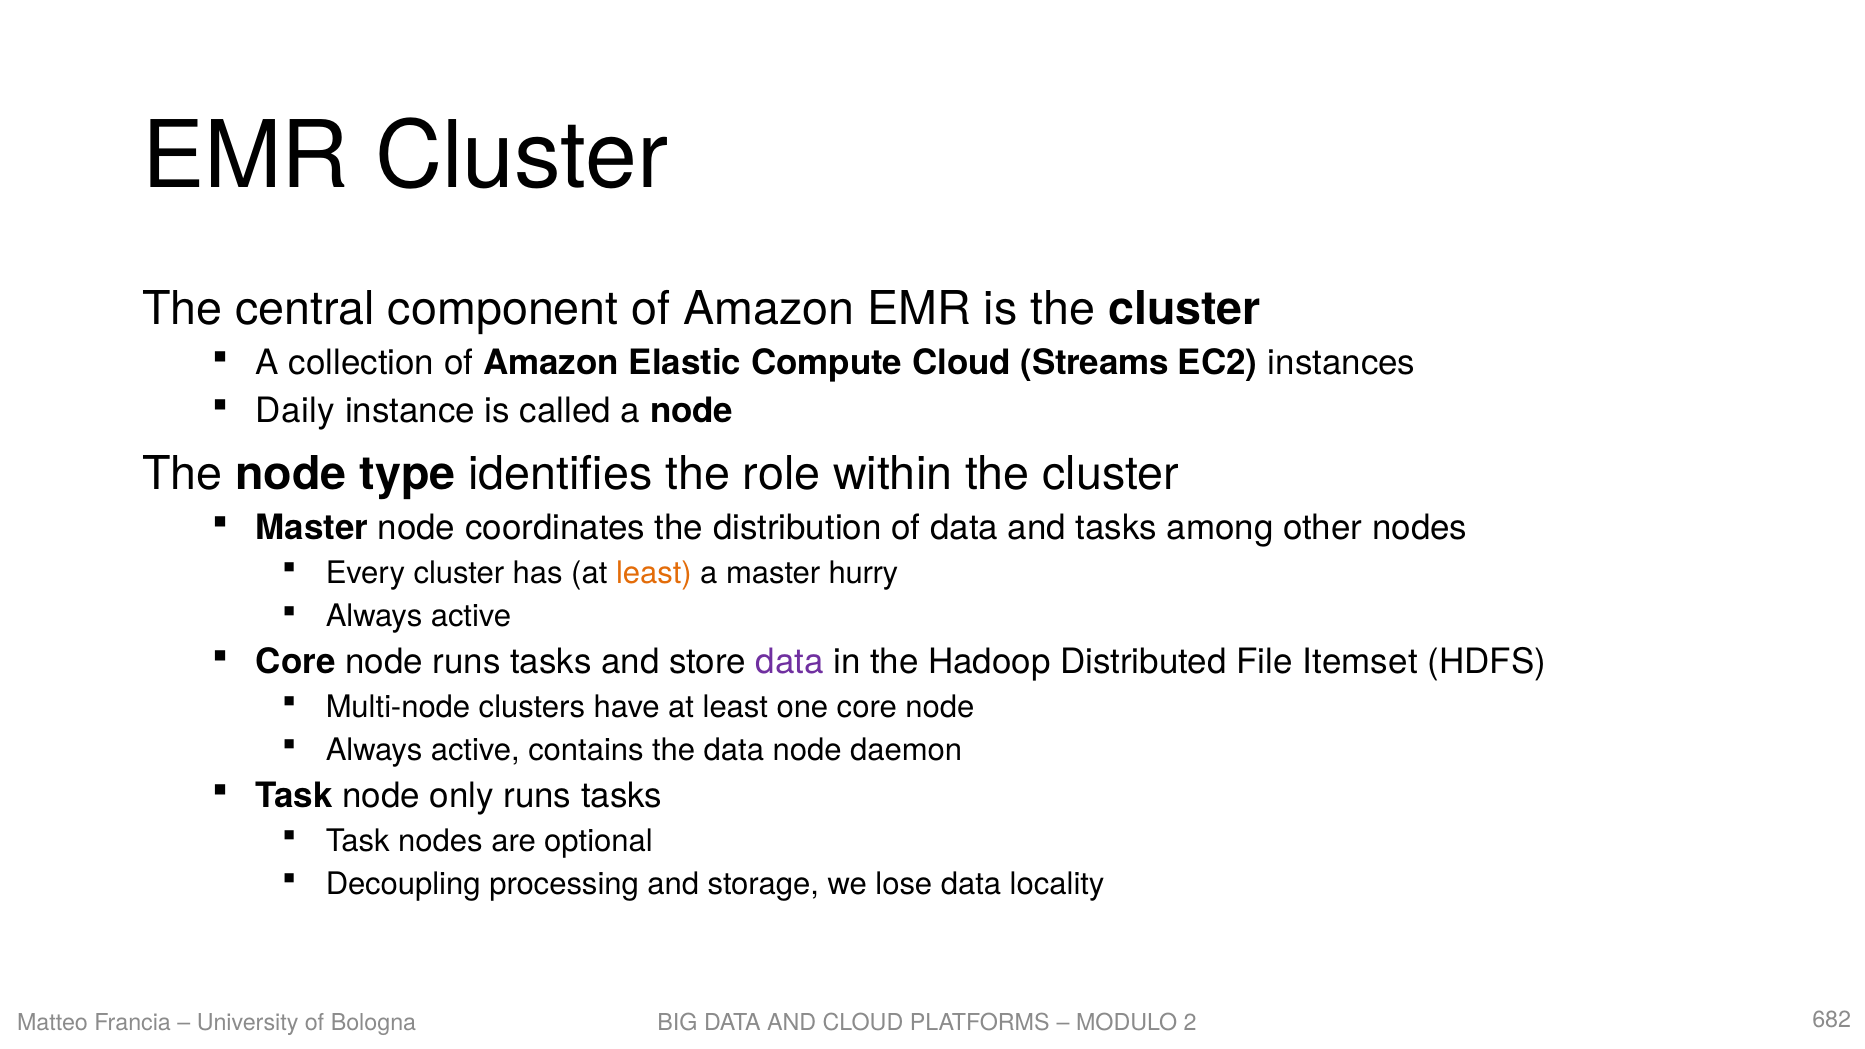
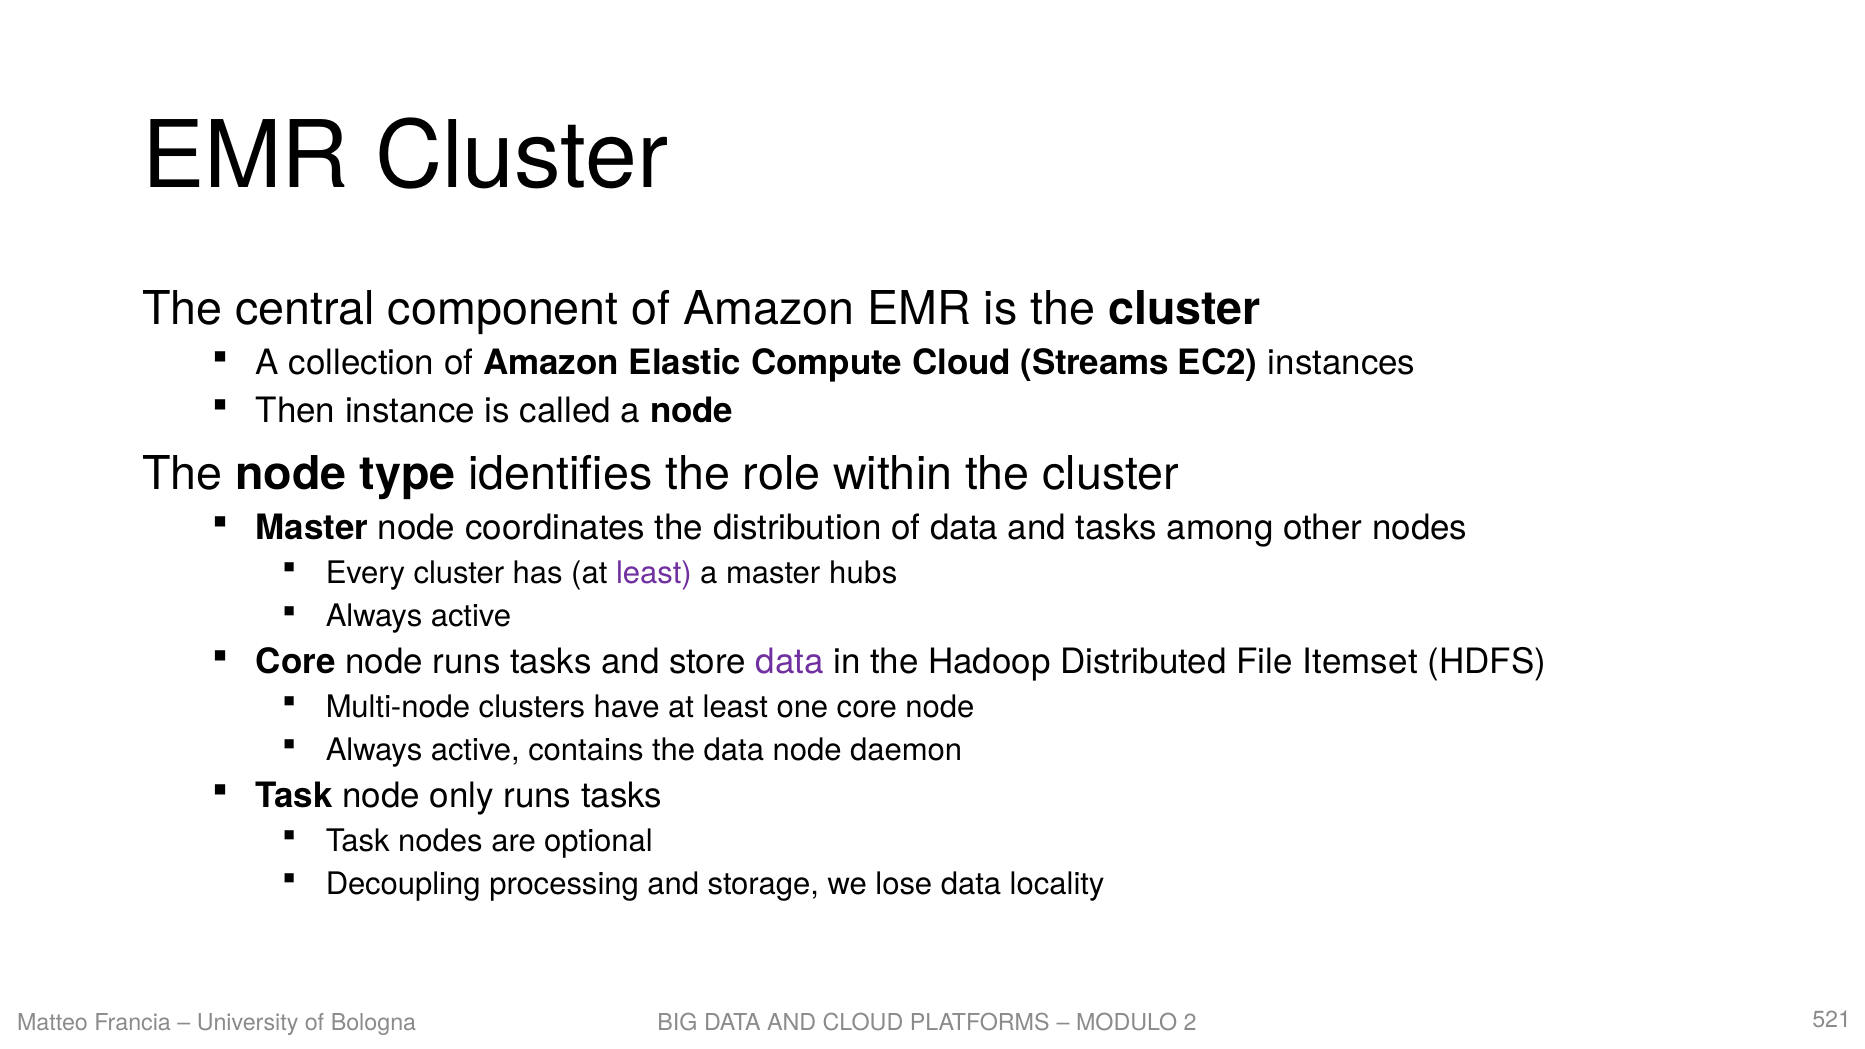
Daily: Daily -> Then (296, 411)
least colour: orange -> purple (654, 573)
hurry: hurry -> hubs (863, 573)
682: 682 -> 521 (1832, 1020)
